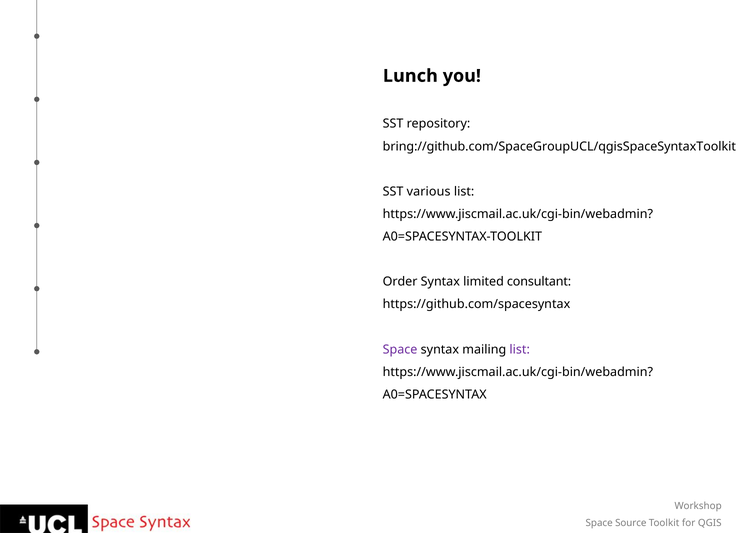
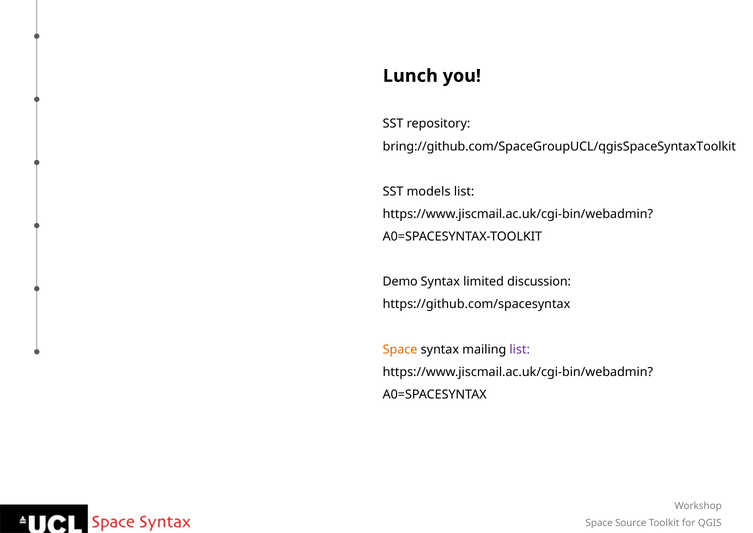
various: various -> models (429, 191)
Order: Order -> Demo (400, 281)
consultant: consultant -> discussion (539, 281)
Space colour: purple -> orange (400, 349)
